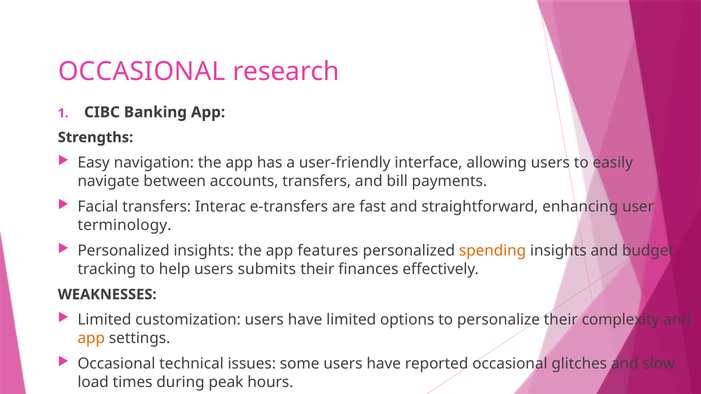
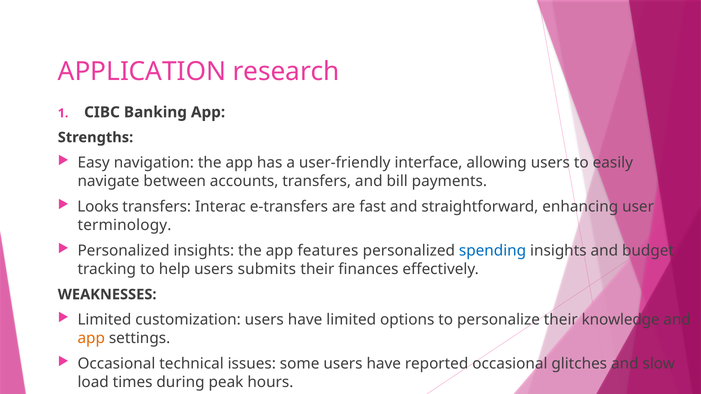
OCCASIONAL: OCCASIONAL -> APPLICATION (142, 71)
Facial: Facial -> Looks (98, 207)
spending colour: orange -> blue (493, 251)
complexity: complexity -> knowledge (621, 320)
